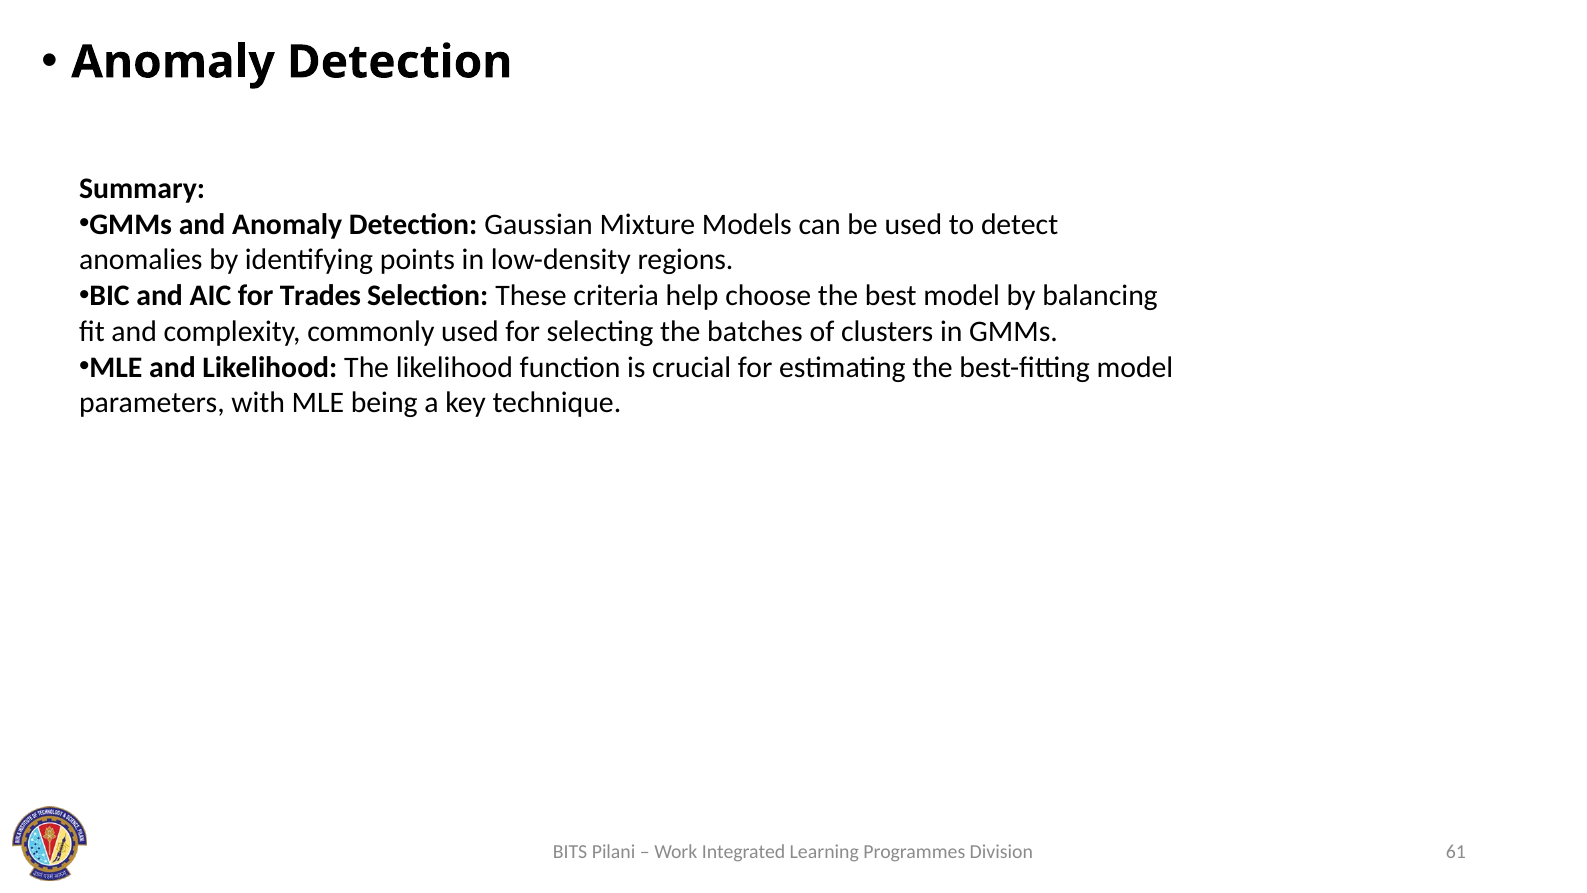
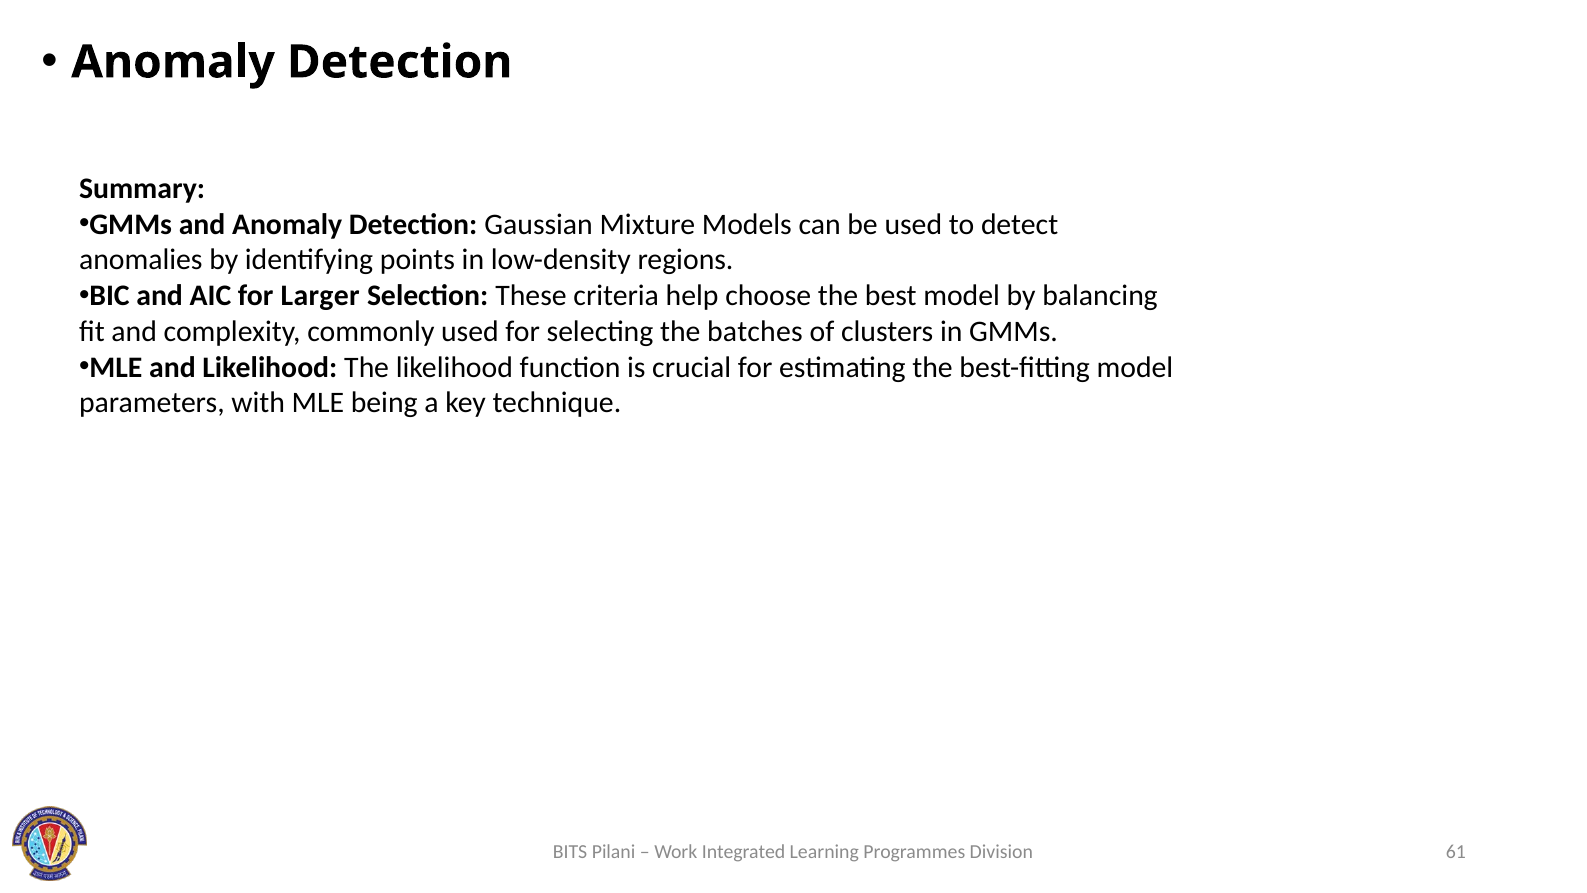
Trades: Trades -> Larger (320, 296)
